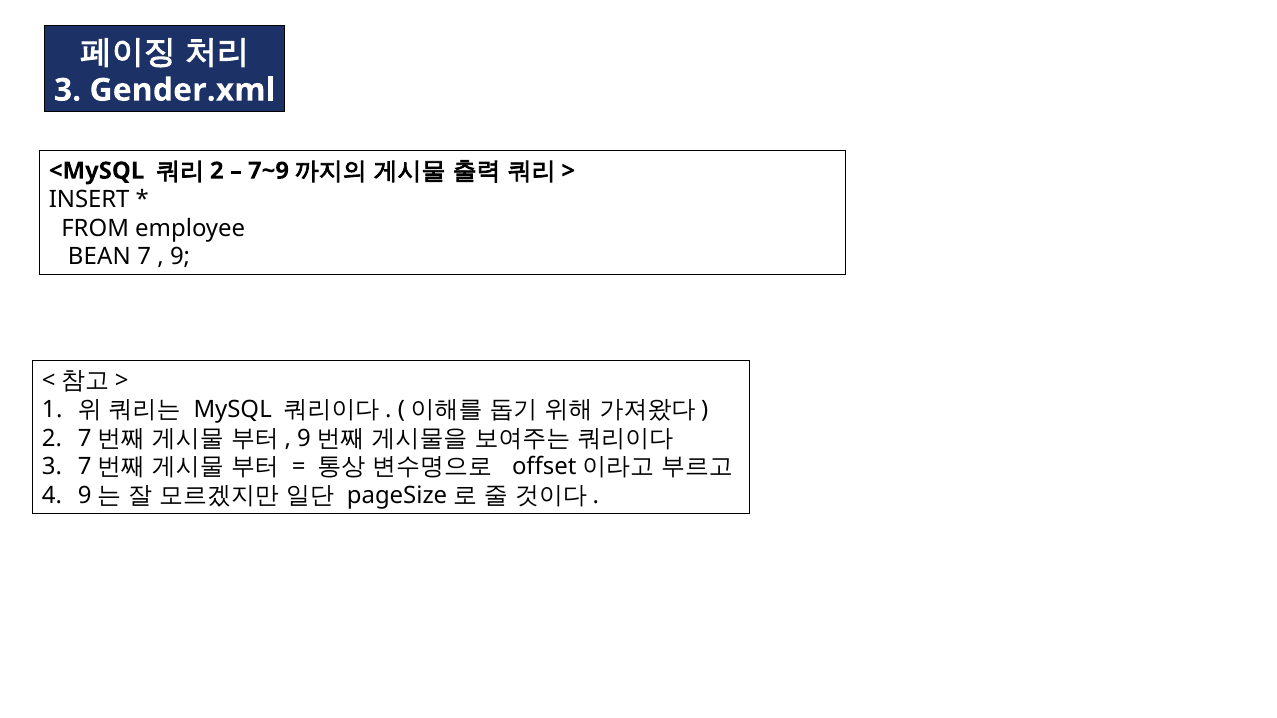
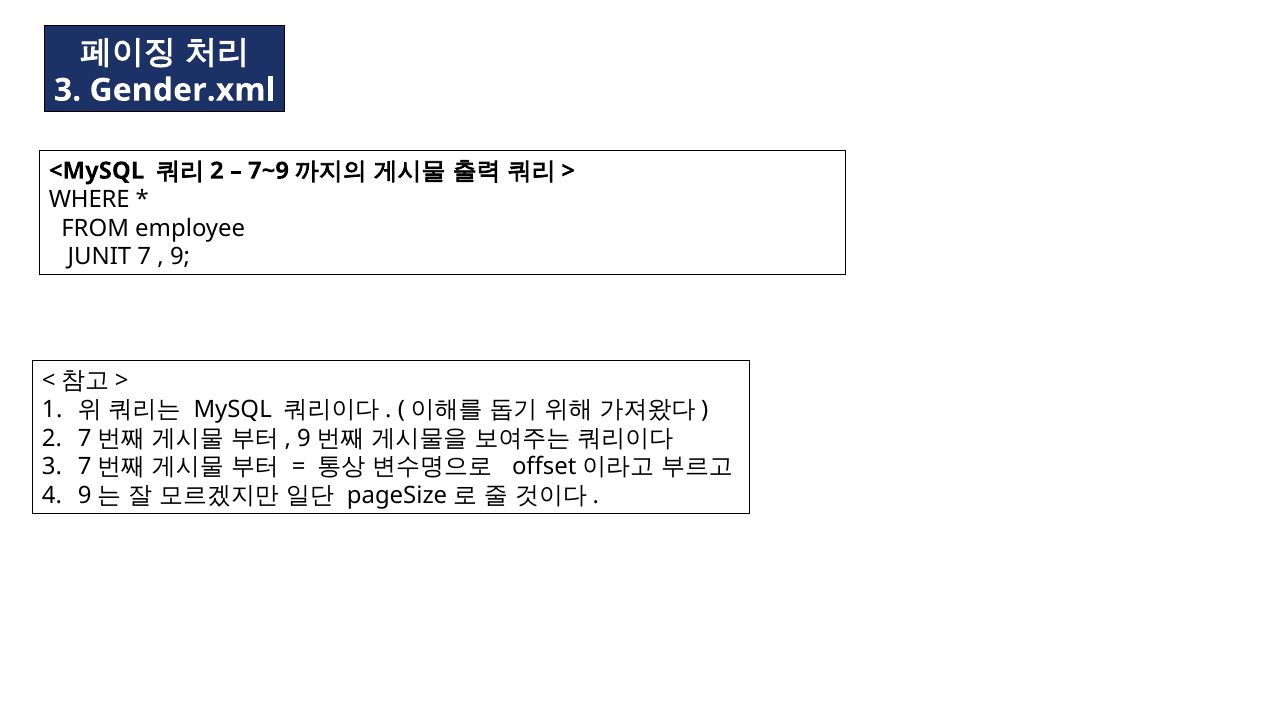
INSERT: INSERT -> WHERE (89, 200)
BEAN: BEAN -> JUNIT (99, 257)
